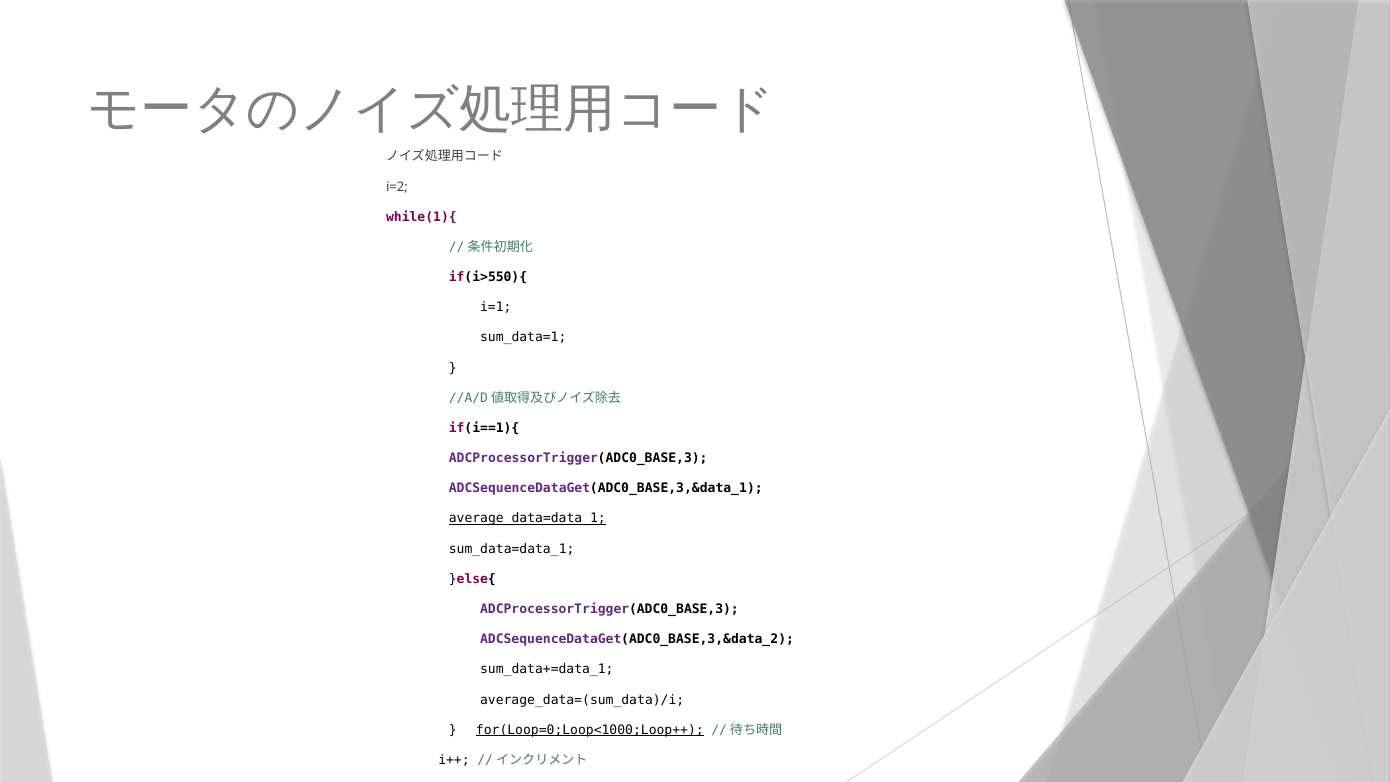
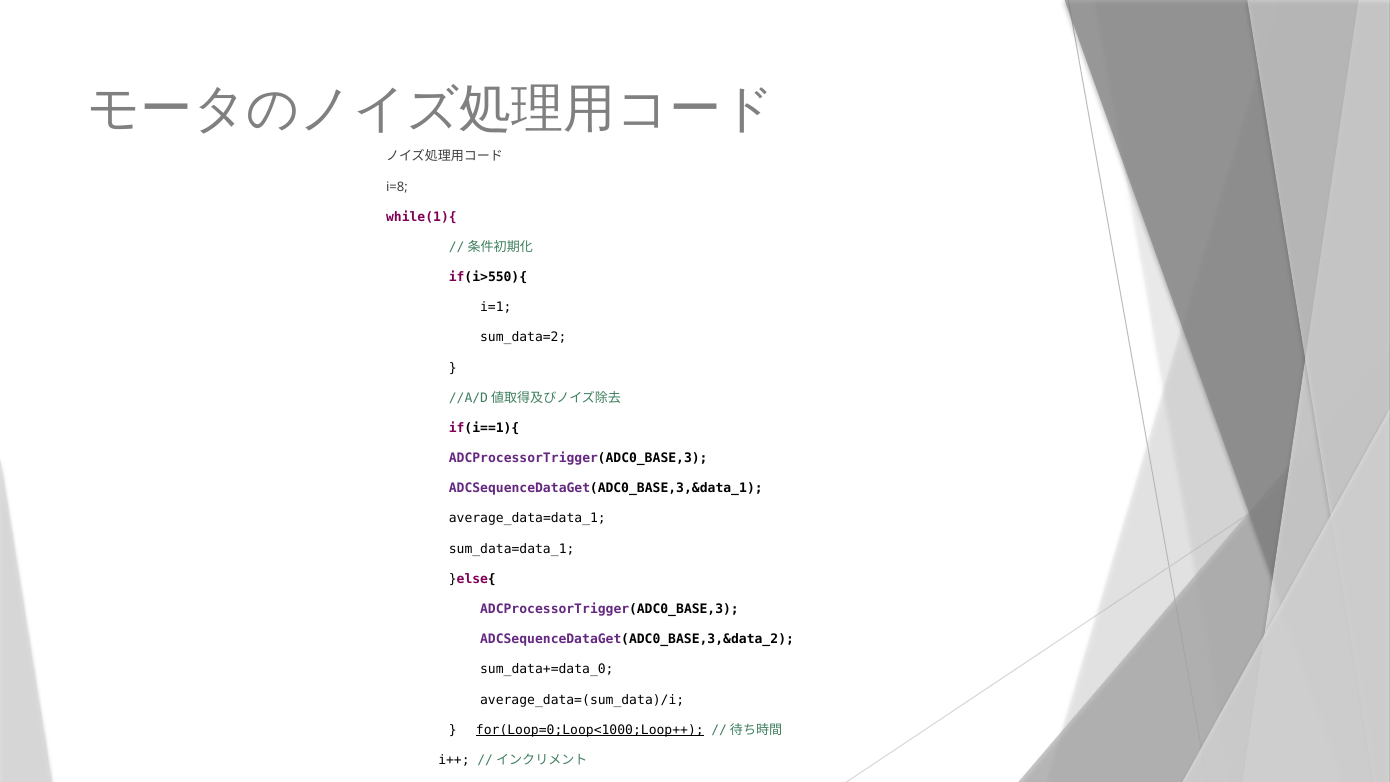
i=2: i=2 -> i=8 (397, 187)
sum_data=1: sum_data=1 -> sum_data=2 (523, 338)
average_data=data_1 underline: present -> none (527, 519)
sum_data+=data_1: sum_data+=data_1 -> sum_data+=data_0 (547, 669)
